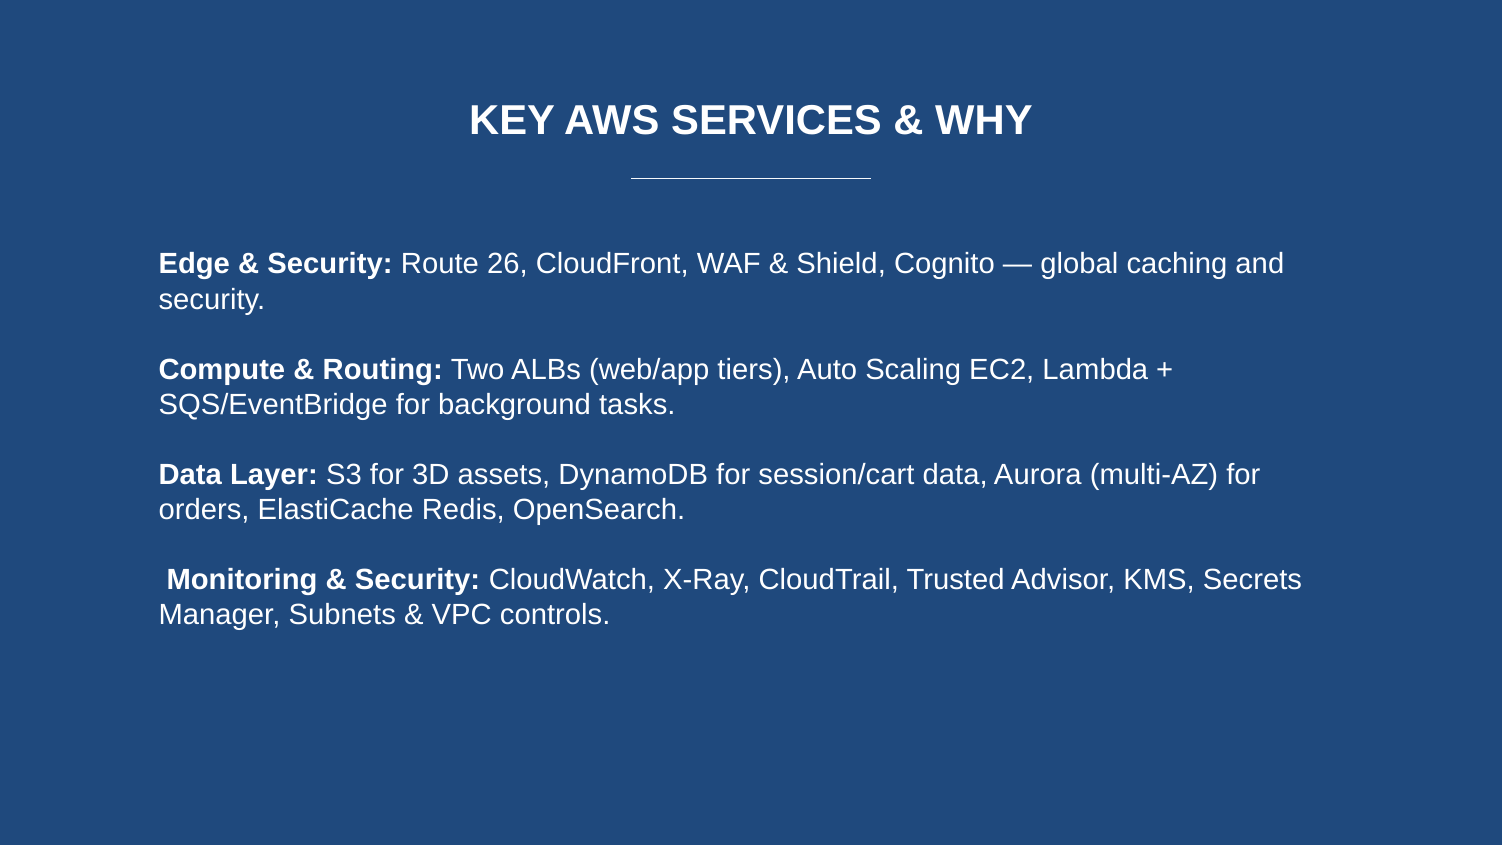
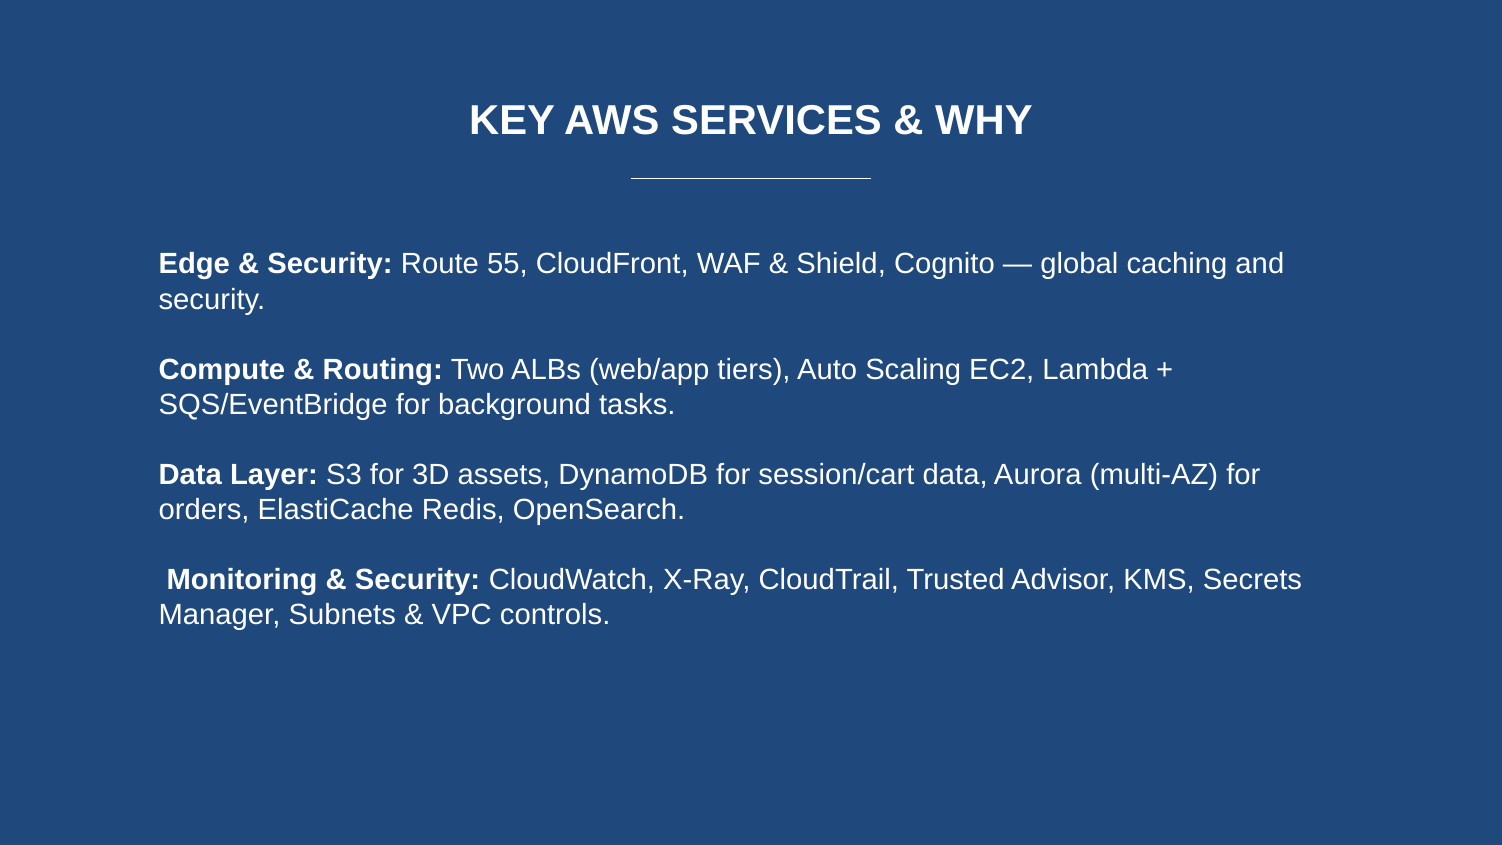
26: 26 -> 55 (507, 264)
